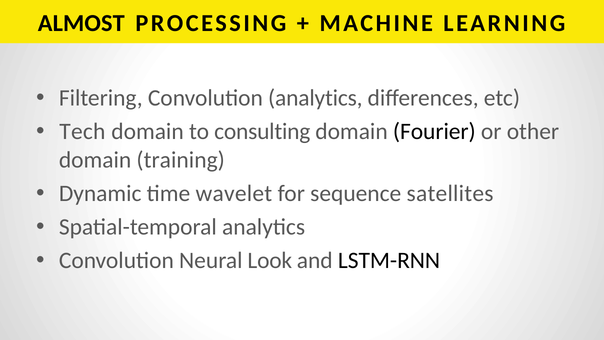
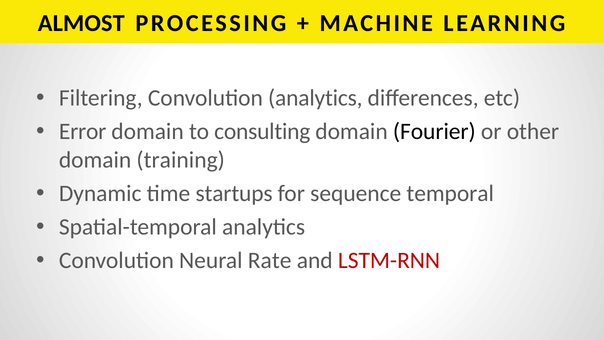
Tech: Tech -> Error (83, 132)
wavelet: wavelet -> startups (234, 193)
satellites: satellites -> temporal (450, 193)
Look: Look -> Rate (270, 261)
LSTM-RNN colour: black -> red (389, 261)
